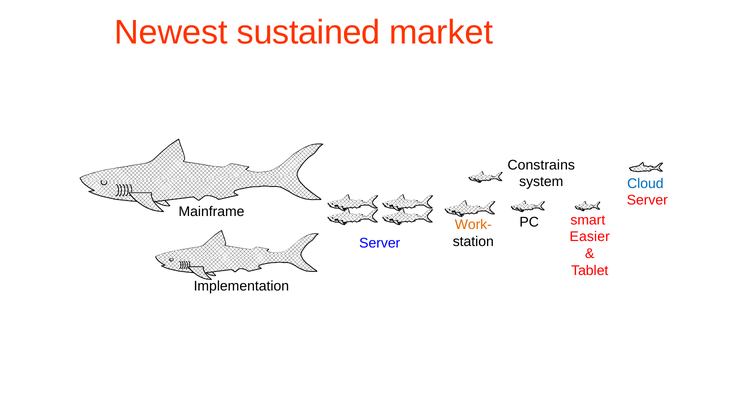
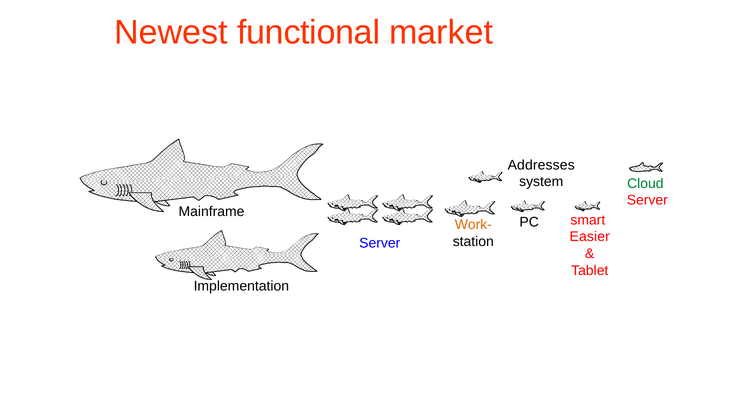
sustained: sustained -> functional (309, 32)
Constrains: Constrains -> Addresses (541, 165)
Cloud colour: blue -> green (645, 183)
